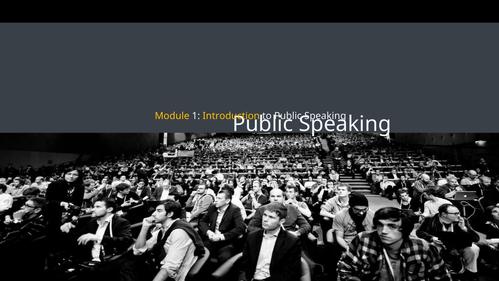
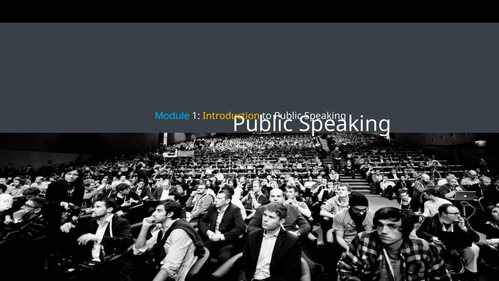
Module colour: yellow -> light blue (172, 116)
